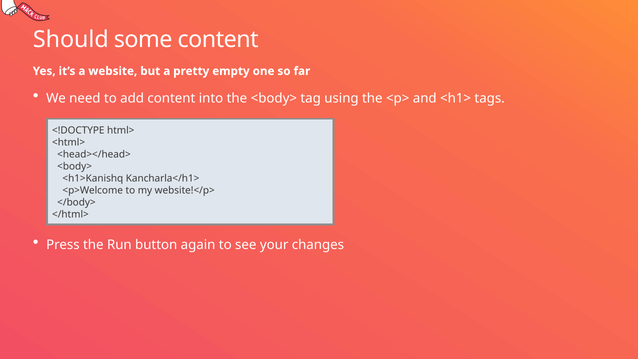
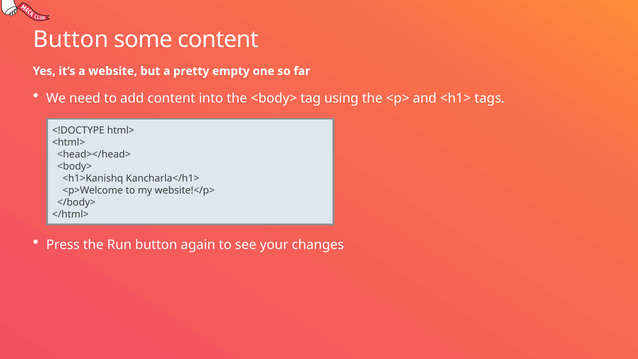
Should: Should -> Button (71, 40)
